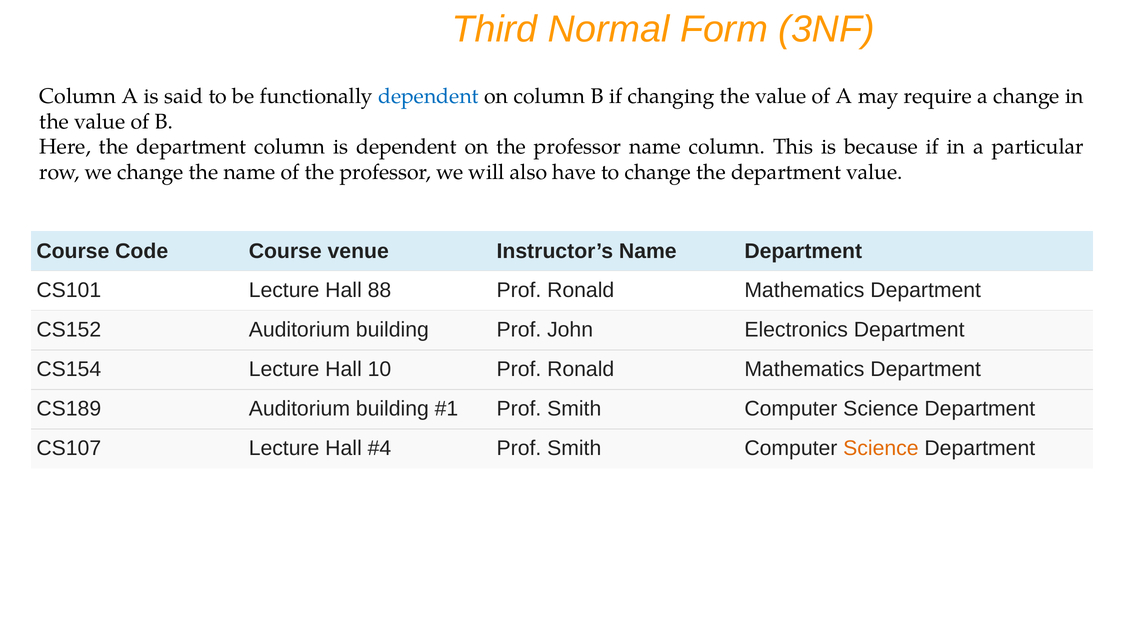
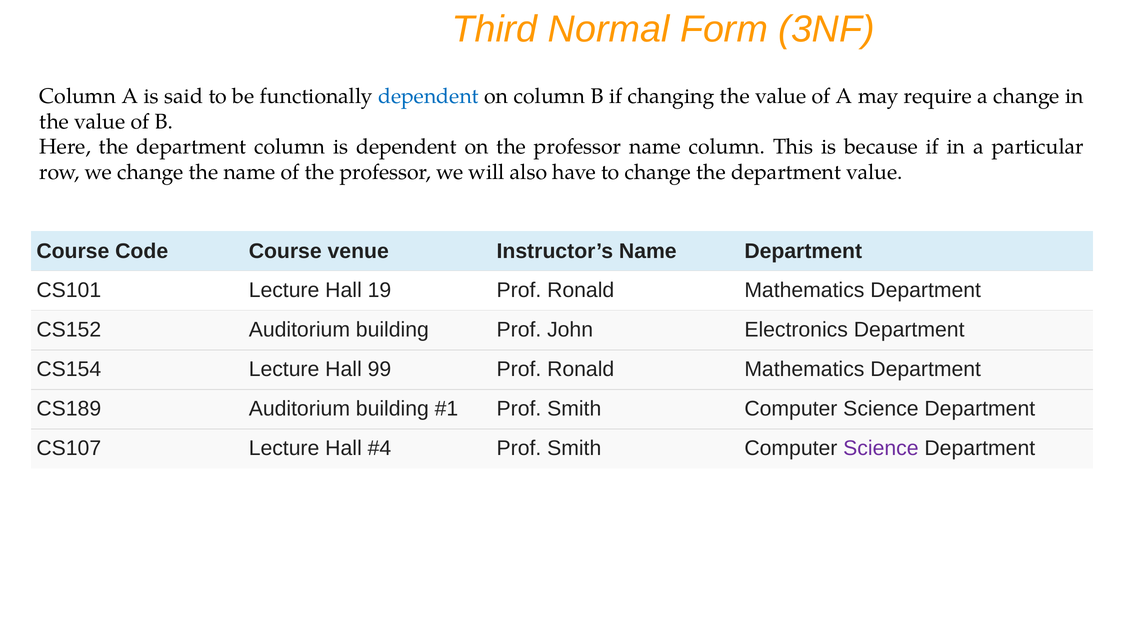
88: 88 -> 19 (379, 290)
10: 10 -> 99 (379, 369)
Science colour: orange -> purple (881, 448)
